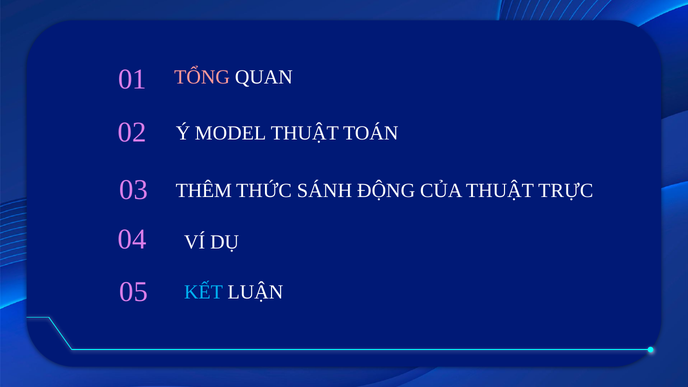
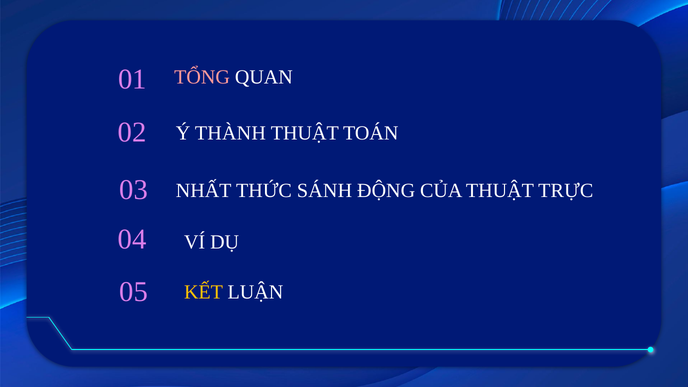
MODEL: MODEL -> THÀNH (230, 133)
THÊM: THÊM -> NHẤT (204, 191)
KẾT colour: light blue -> yellow (203, 292)
